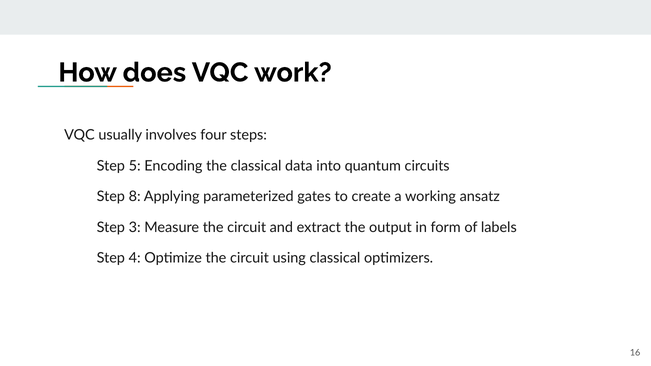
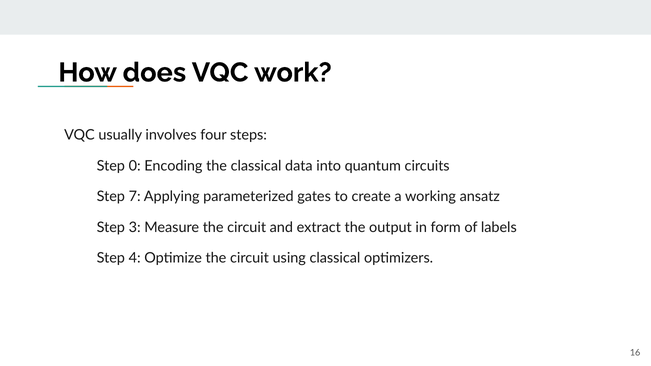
5: 5 -> 0 (135, 166)
8: 8 -> 7 (135, 197)
